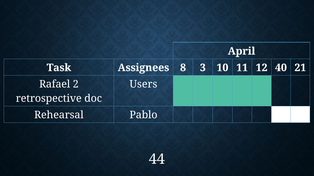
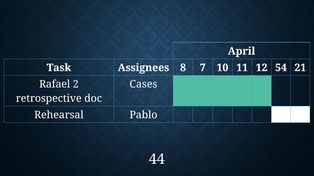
3: 3 -> 7 (203, 68)
40: 40 -> 54 (281, 68)
Users: Users -> Cases (143, 85)
